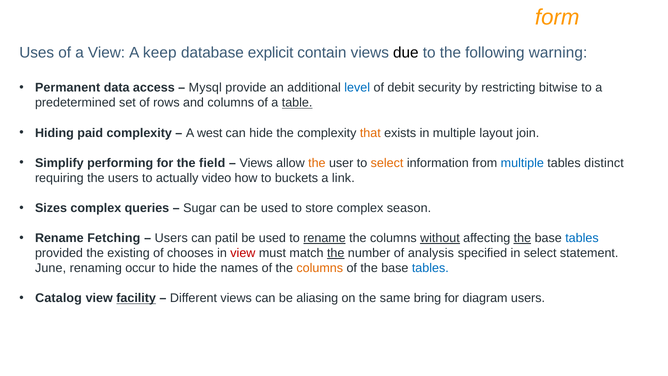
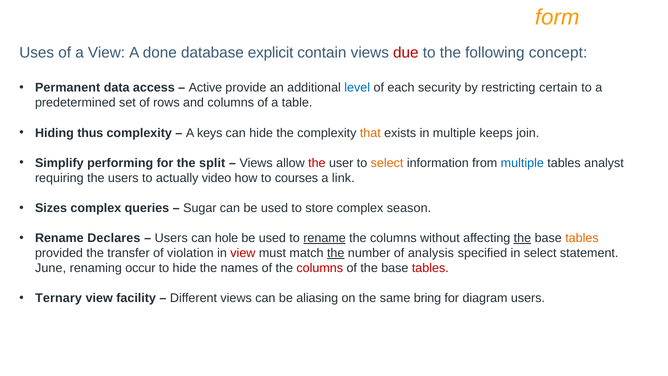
keep: keep -> done (160, 53)
due colour: black -> red (406, 53)
warning: warning -> concept (558, 53)
Mysql: Mysql -> Active (205, 88)
debit: debit -> each (401, 88)
bitwise: bitwise -> certain (558, 88)
table underline: present -> none (297, 103)
paid: paid -> thus (90, 133)
west: west -> keys (210, 133)
layout: layout -> keeps (496, 133)
field: field -> split (212, 163)
the colour: orange -> red (317, 163)
distinct: distinct -> analyst (604, 163)
buckets: buckets -> courses (297, 178)
Fetching: Fetching -> Declares (114, 238)
patil: patil -> hole (227, 238)
without underline: present -> none (440, 238)
tables colour: blue -> orange (582, 238)
existing: existing -> transfer (129, 253)
chooses: chooses -> violation (190, 253)
columns colour: orange -> red (320, 268)
tables colour: blue -> red (430, 268)
Catalog: Catalog -> Ternary (59, 298)
facility underline: present -> none (136, 298)
